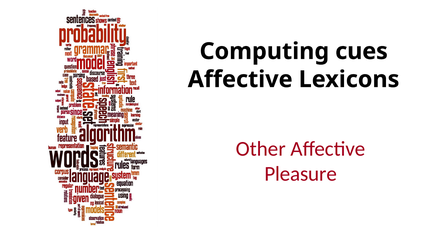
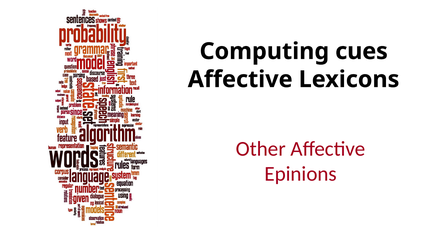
Pleasure: Pleasure -> Epinions (301, 174)
